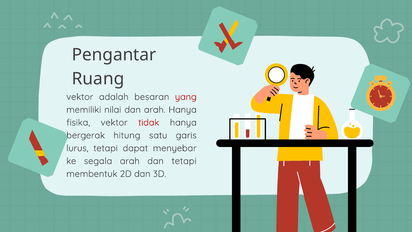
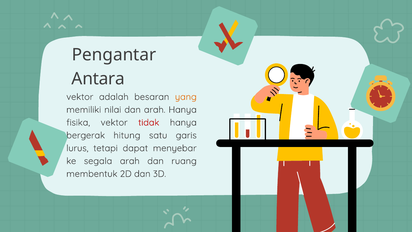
Ruang: Ruang -> Antara (98, 79)
yang colour: red -> orange (186, 97)
dan tetapi: tetapi -> ruang (184, 161)
